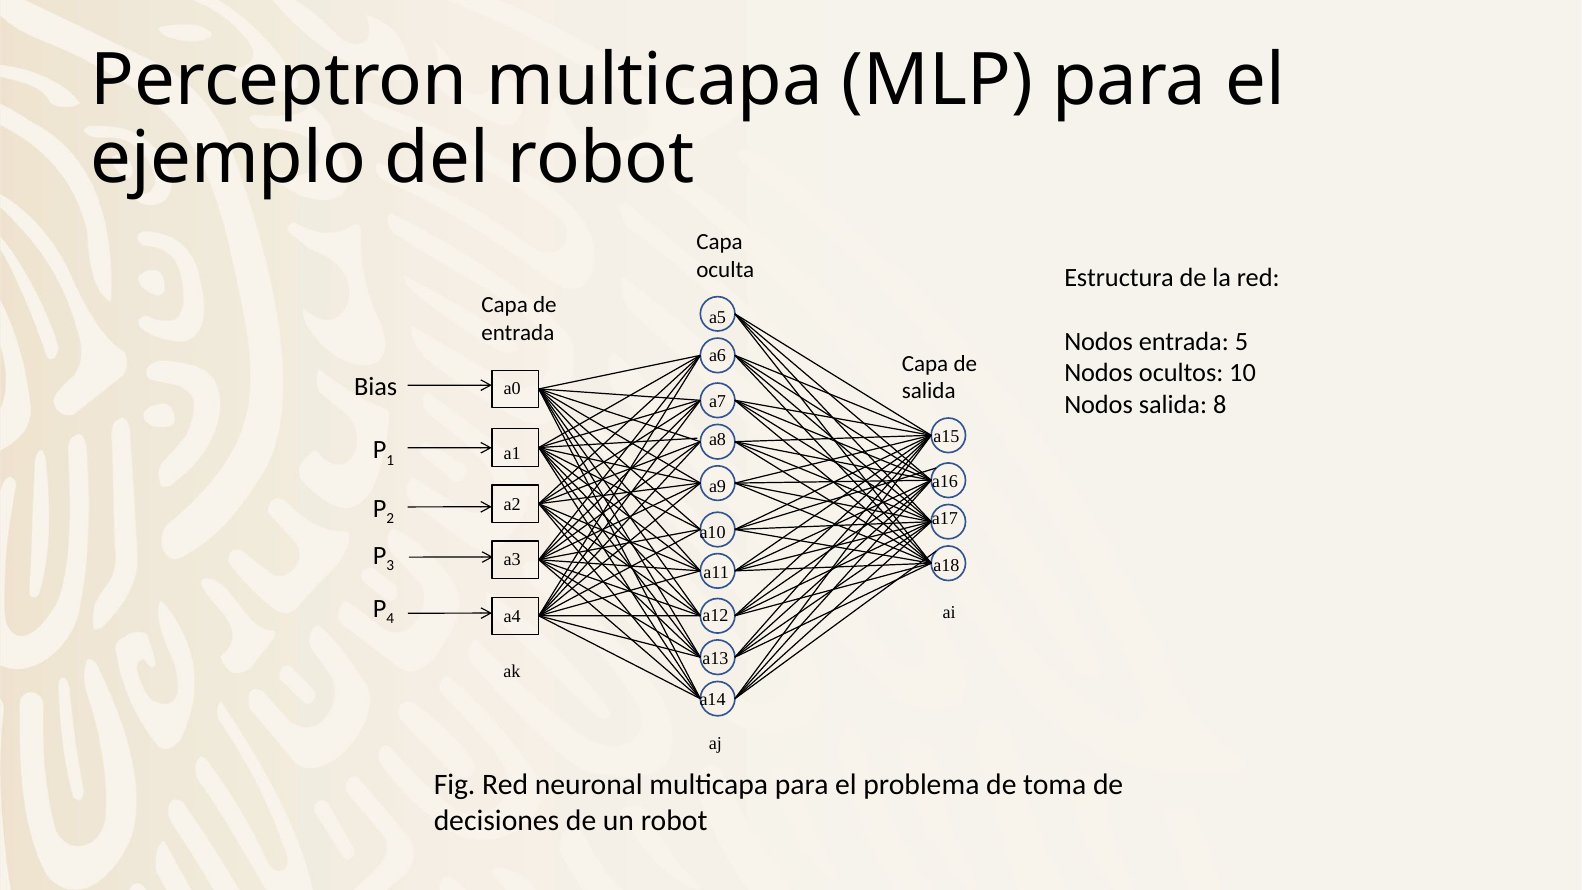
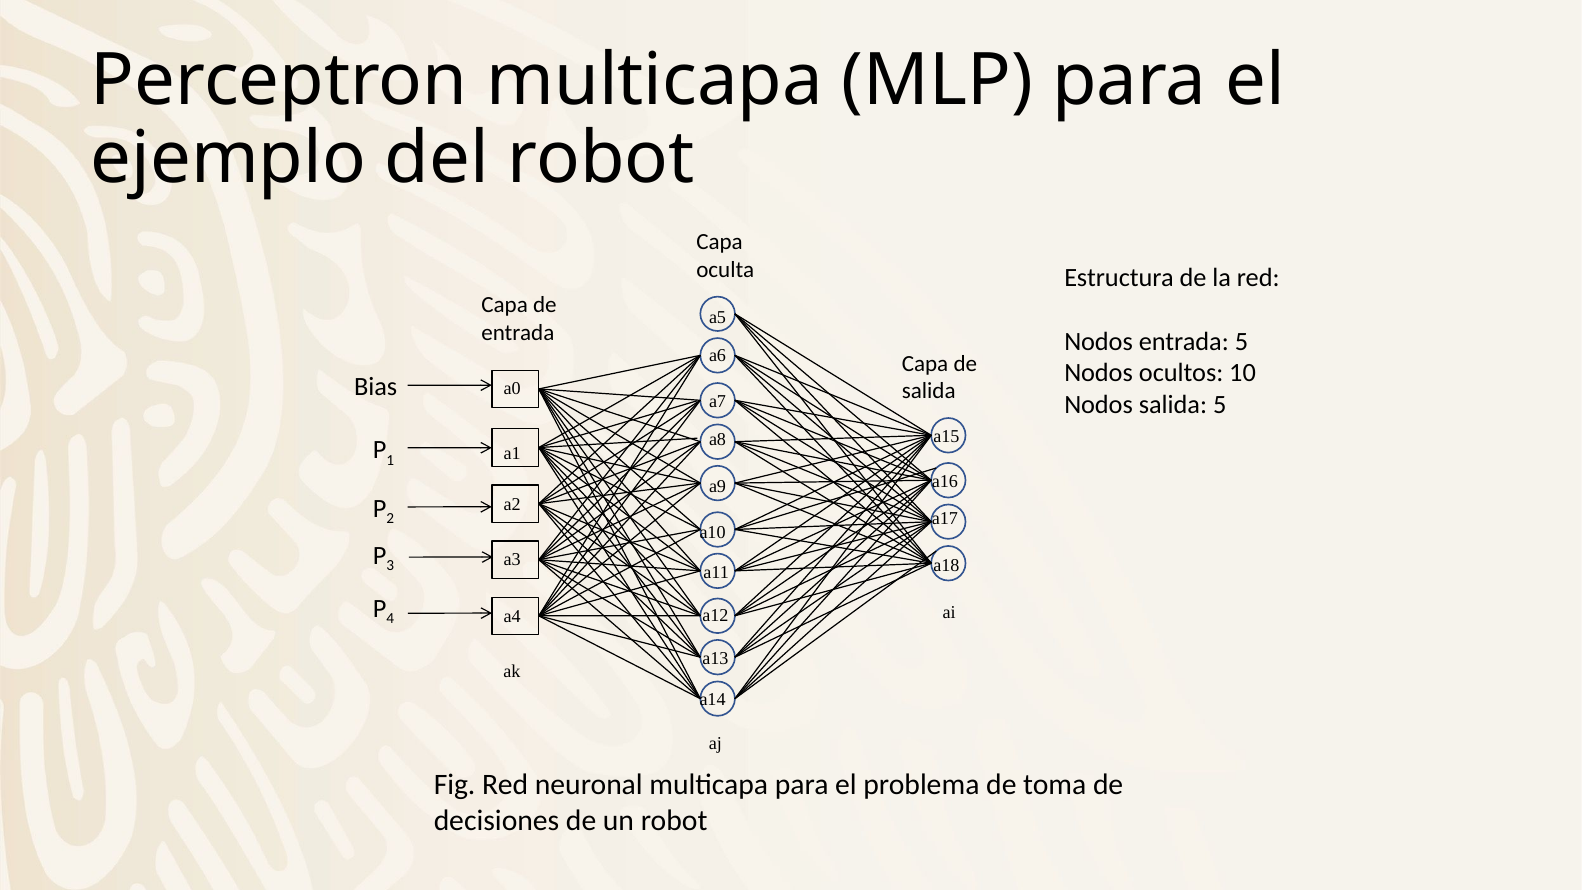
salida 8: 8 -> 5 (1220, 405)
